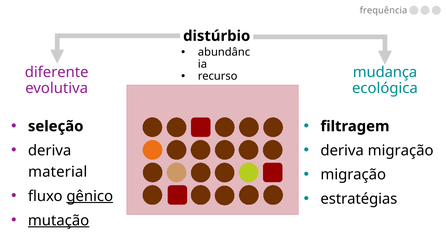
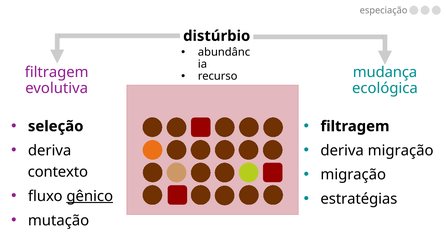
frequência: frequência -> especiação (384, 10)
diferente: diferente -> filtragem (57, 72)
material: material -> contexto (58, 172)
mutação underline: present -> none (59, 220)
